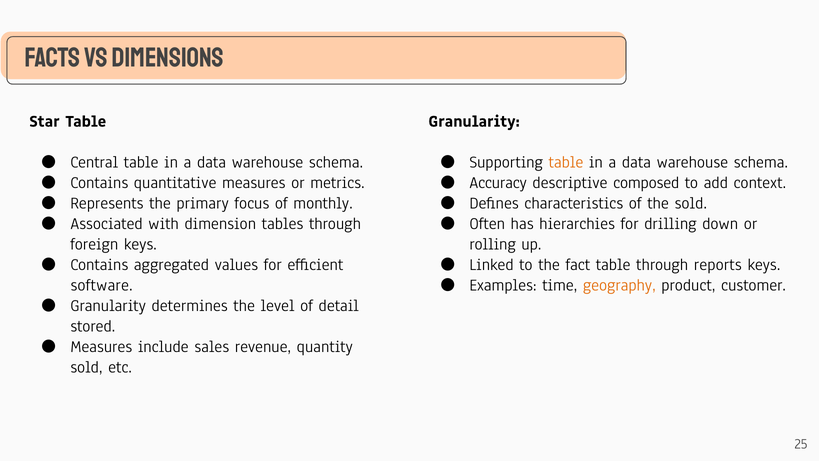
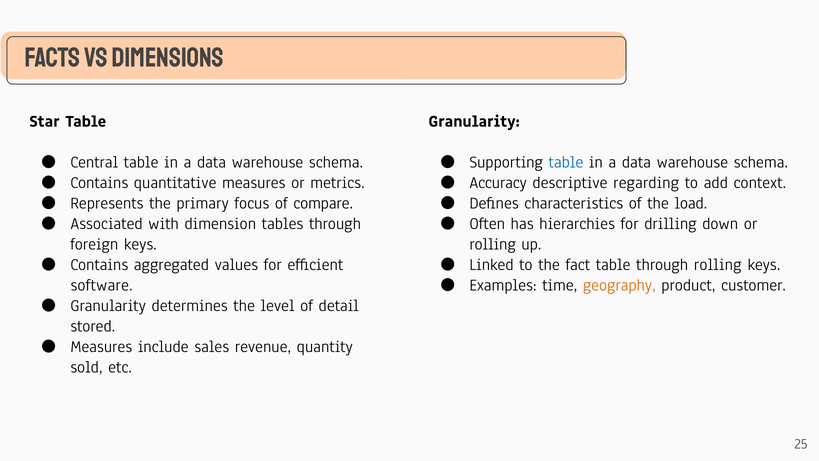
table colour: orange -> blue (566, 162)
composed: composed -> regarding (646, 182)
monthly: monthly -> compare (323, 203)
the sold: sold -> load (691, 203)
through reports: reports -> rolling (718, 264)
